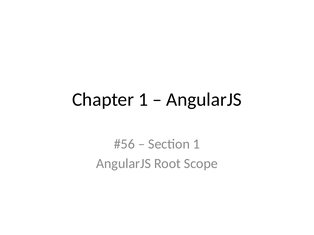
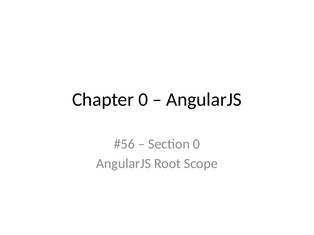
Chapter 1: 1 -> 0 (143, 100)
Section 1: 1 -> 0 (197, 144)
